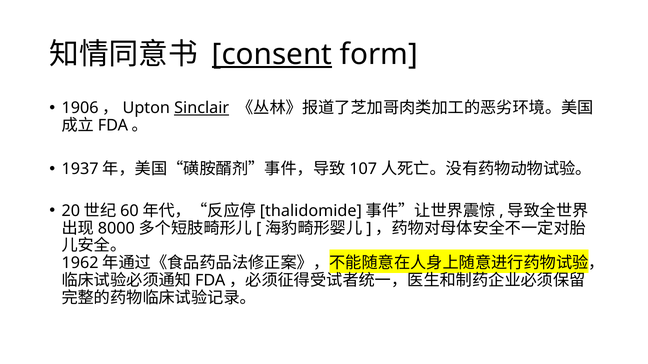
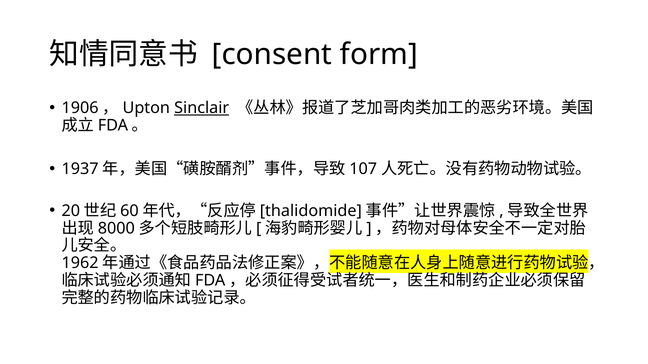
consent underline: present -> none (272, 54)
